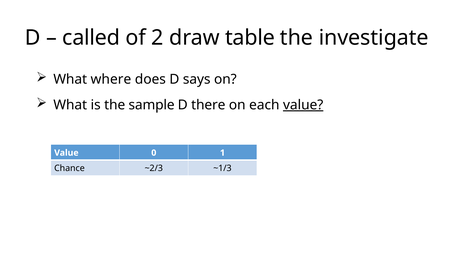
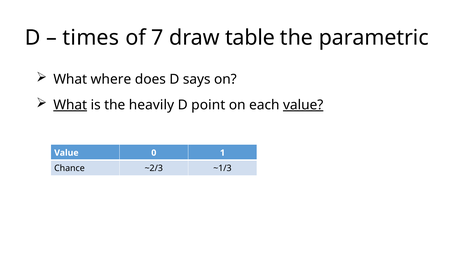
called: called -> times (91, 38)
2: 2 -> 7 (157, 38)
investigate: investigate -> parametric (374, 38)
What underline: none -> present (70, 105)
sample: sample -> heavily (151, 105)
there: there -> point (208, 105)
